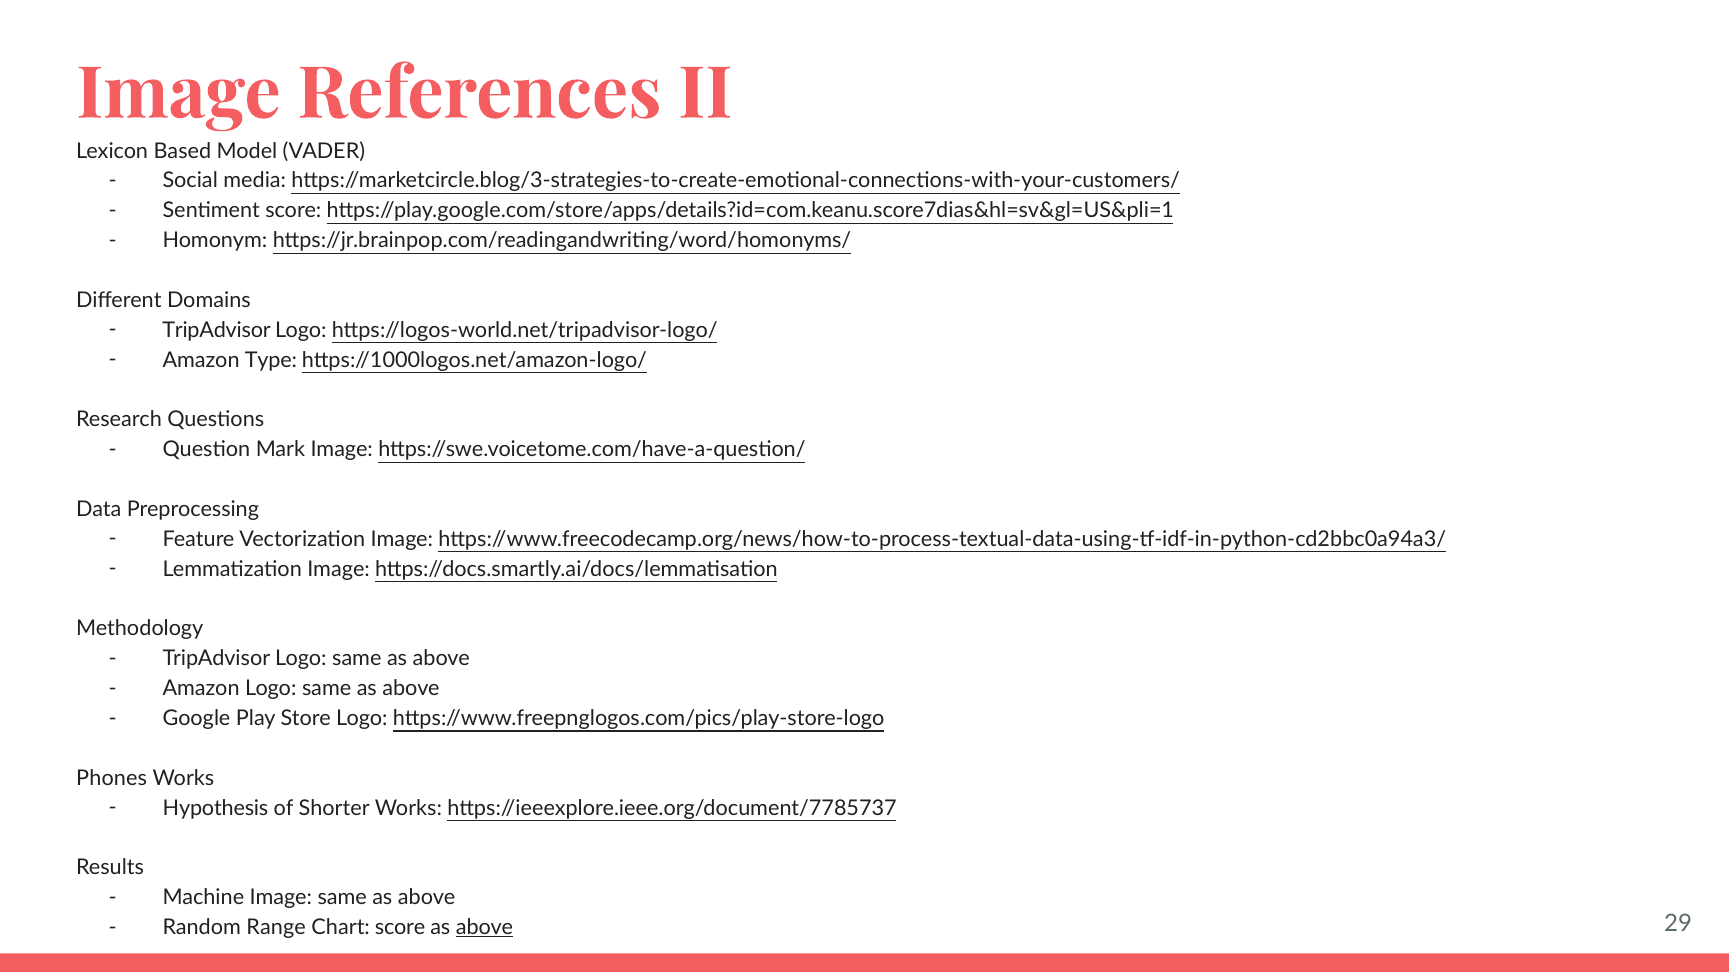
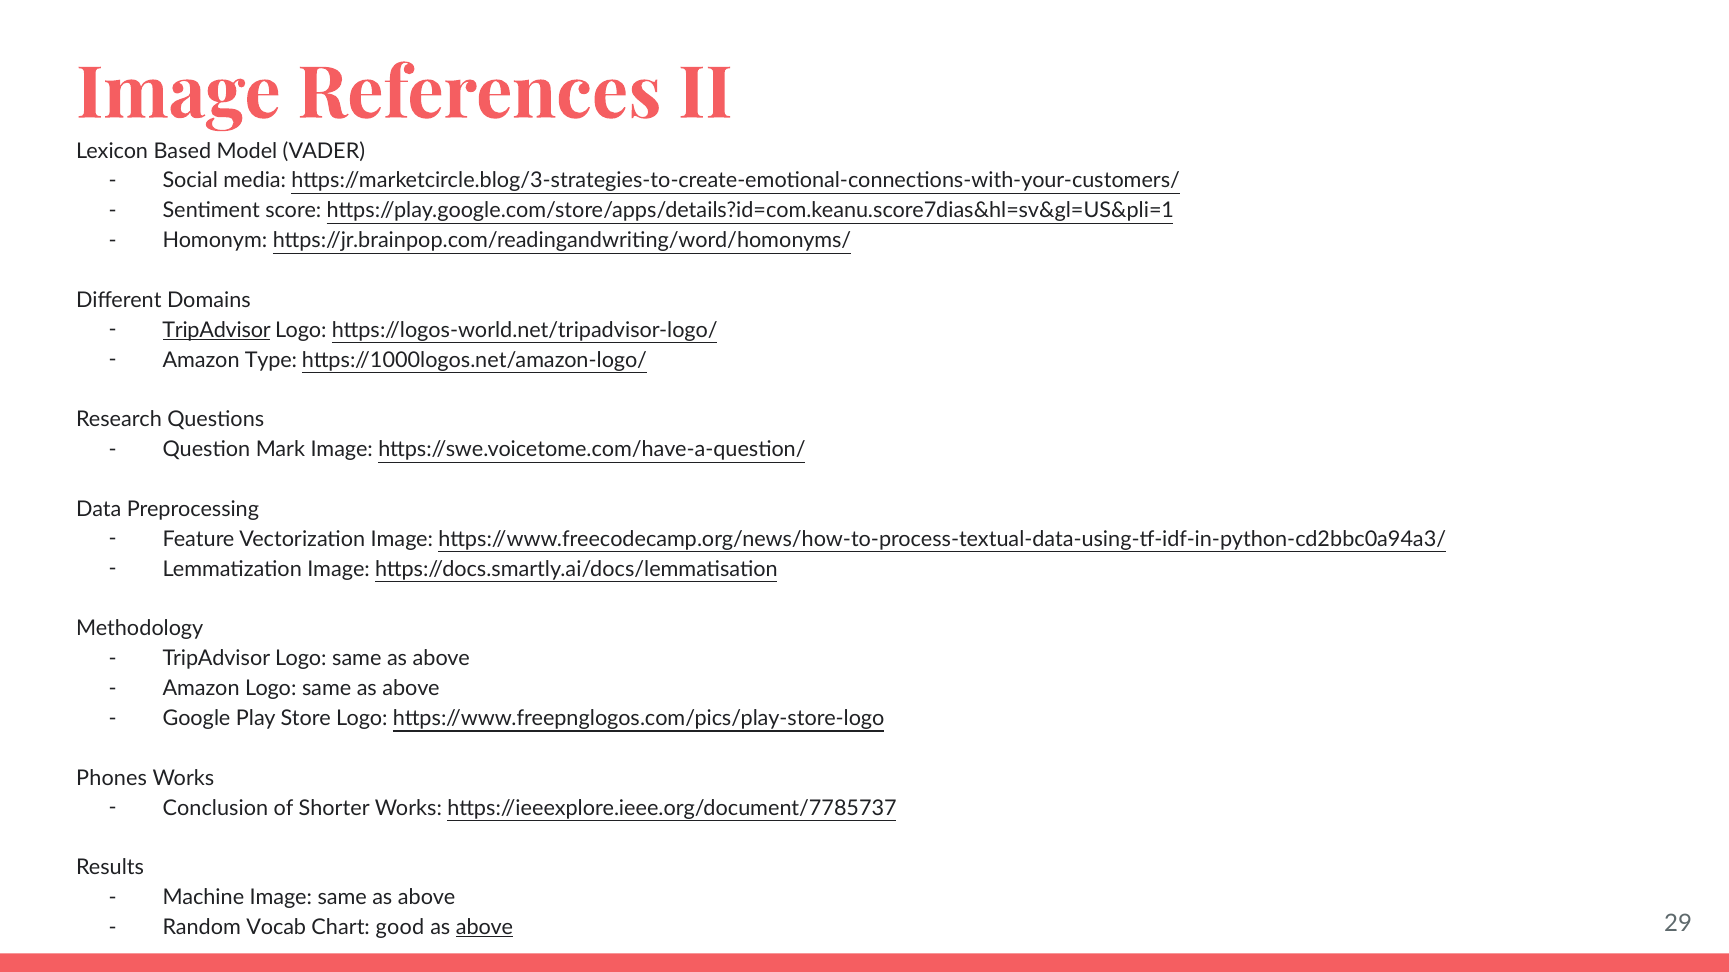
TripAdvisor underline: none -> present (217, 330)
Hypothesis: Hypothesis -> Conclusion (215, 808)
Range: Range -> Vocab (276, 928)
Chart score: score -> good (400, 928)
